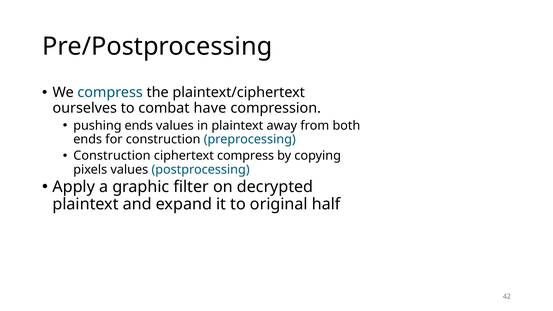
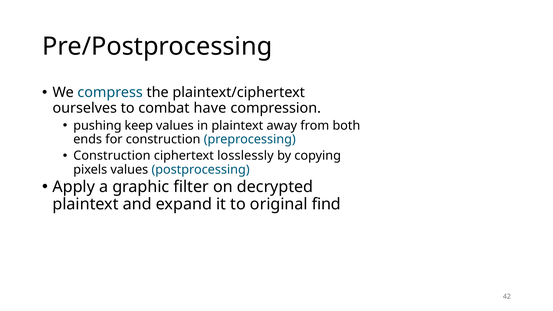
pushing ends: ends -> keep (139, 126)
ciphertext compress: compress -> losslessly (245, 156)
half: half -> find (326, 204)
